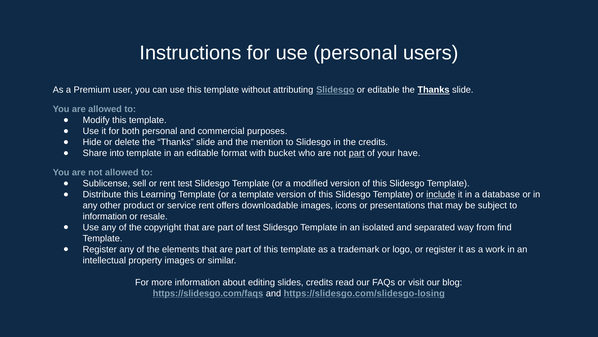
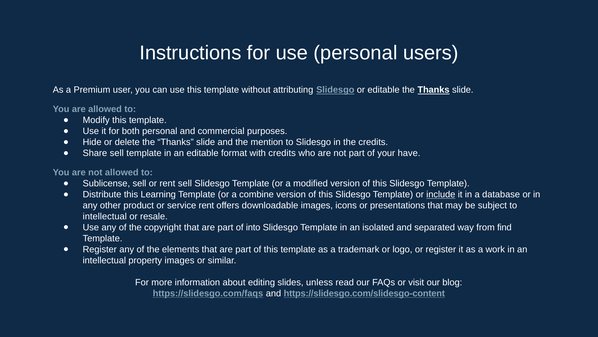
Share into: into -> sell (117, 153)
with bucket: bucket -> credits (282, 153)
part underline: present -> none (357, 153)
rent test: test -> sell (185, 183)
a template: template -> combine (257, 194)
information: information -> intellectual (105, 216)
of test: test -> into (253, 227)
slides credits: credits -> unless (319, 282)
https://slidesgo.com/slidesgo-losing: https://slidesgo.com/slidesgo-losing -> https://slidesgo.com/slidesgo-content (364, 293)
